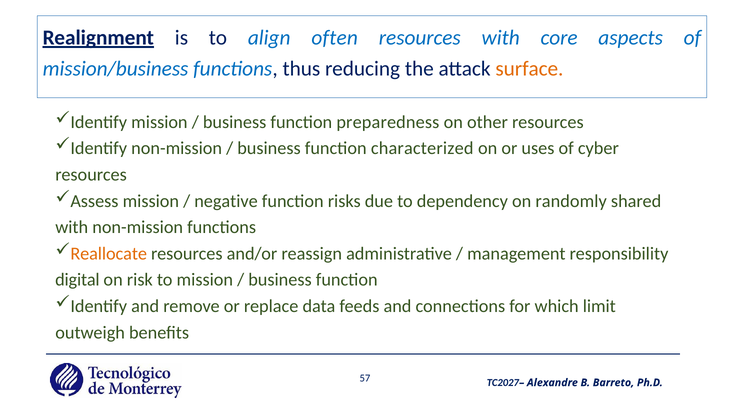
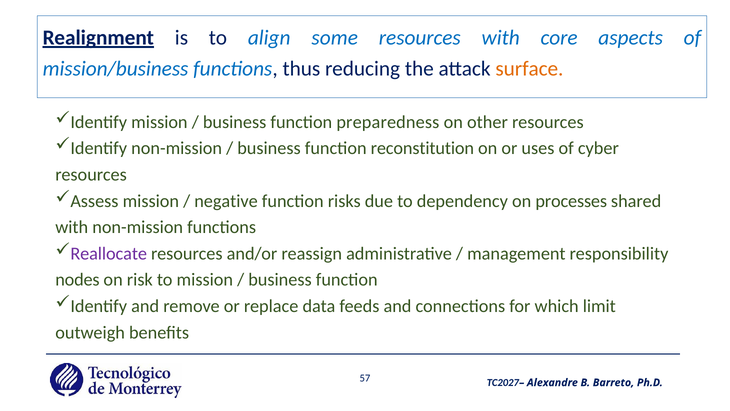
often: often -> some (335, 38)
characterized: characterized -> reconstitution (422, 148)
randomly: randomly -> processes (571, 201)
Reallocate colour: orange -> purple (109, 253)
digital: digital -> nodes (77, 280)
